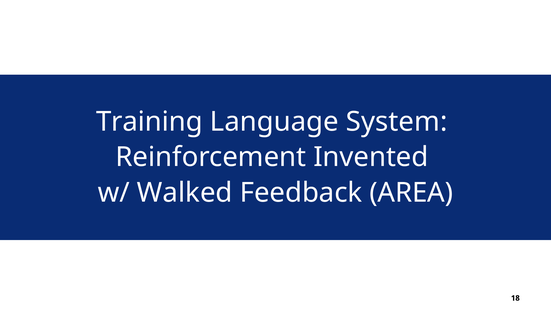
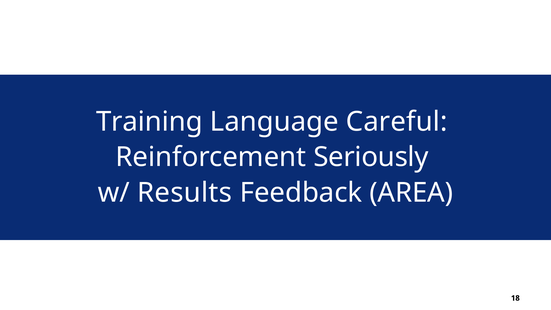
System: System -> Careful (397, 122)
Invented: Invented -> Seriously (371, 157)
Walked: Walked -> Results (185, 193)
